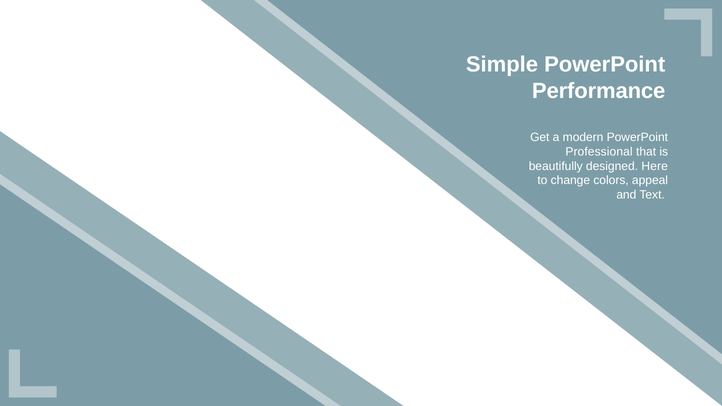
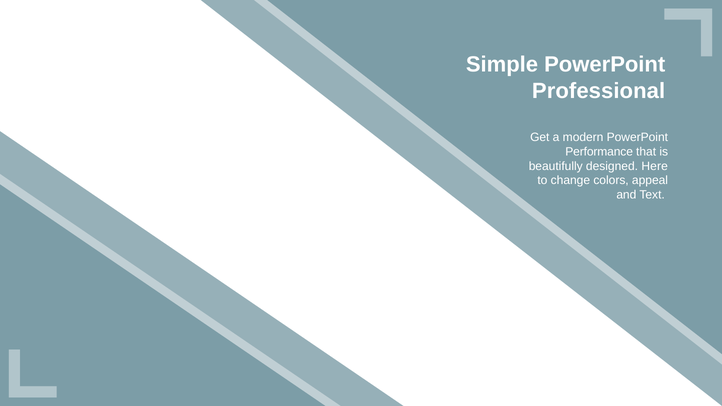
Performance: Performance -> Professional (599, 91)
Professional: Professional -> Performance (599, 152)
